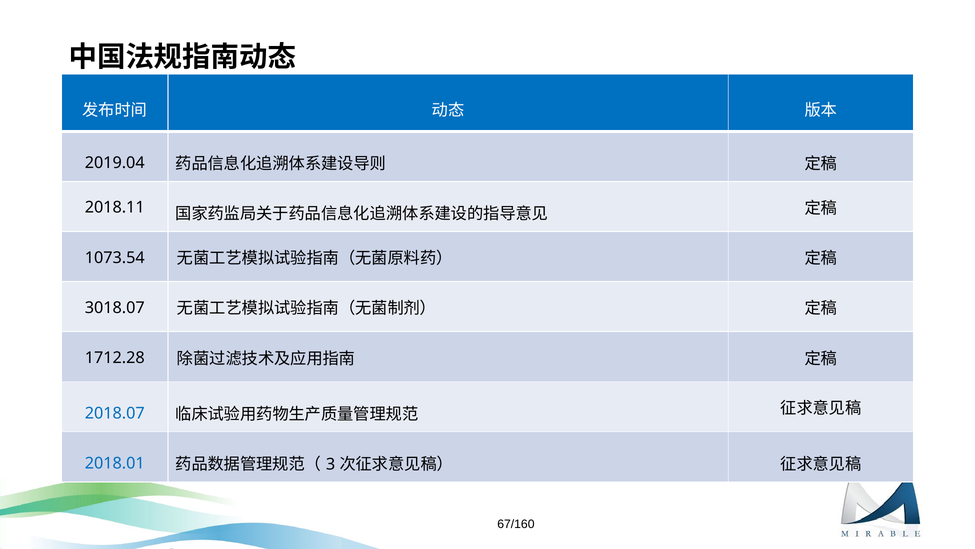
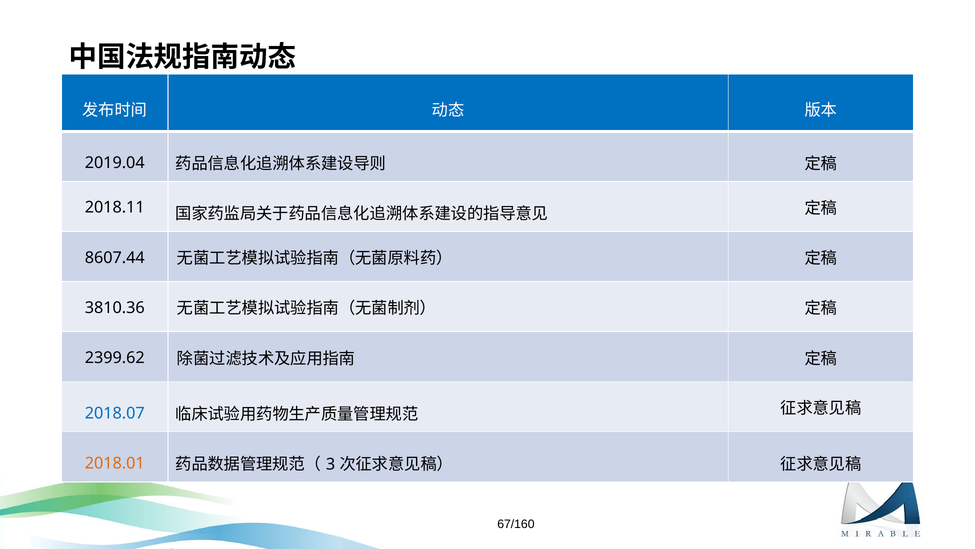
1073.54: 1073.54 -> 8607.44 (115, 258)
3018.07: 3018.07 -> 3810.36 (115, 308)
1712.28: 1712.28 -> 2399.62 (115, 358)
2018.01 colour: blue -> orange (115, 463)
